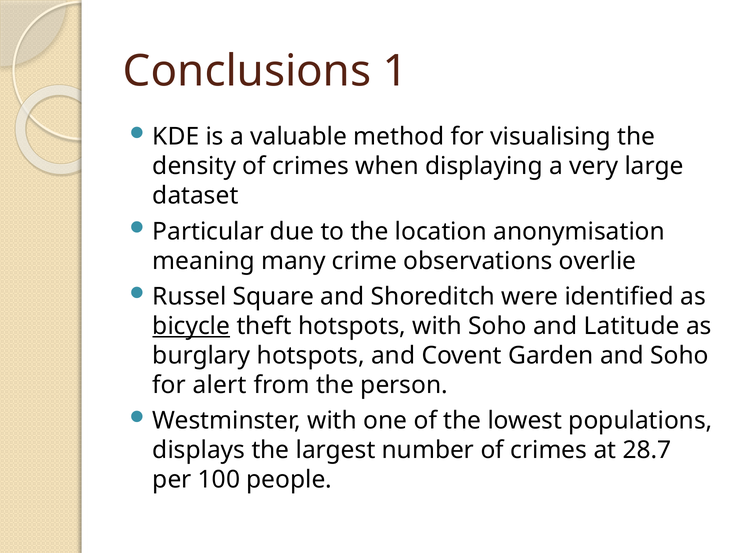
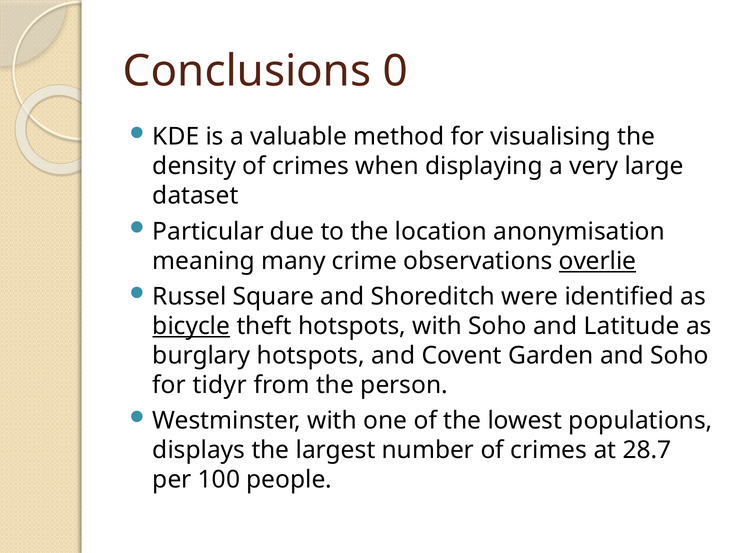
1: 1 -> 0 (395, 71)
overlie underline: none -> present (597, 261)
alert: alert -> tidyr (220, 385)
